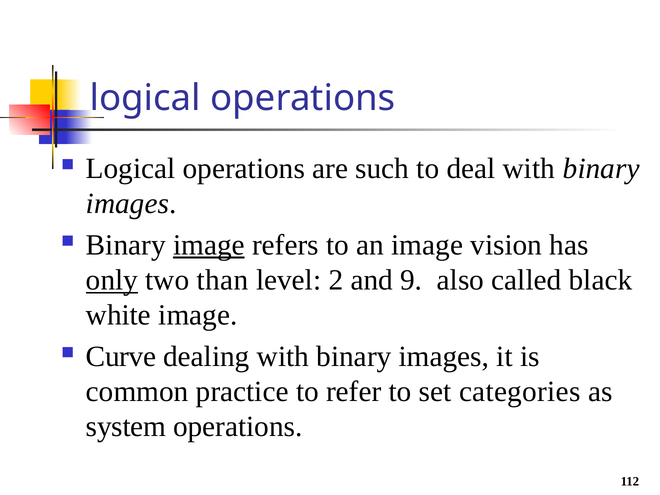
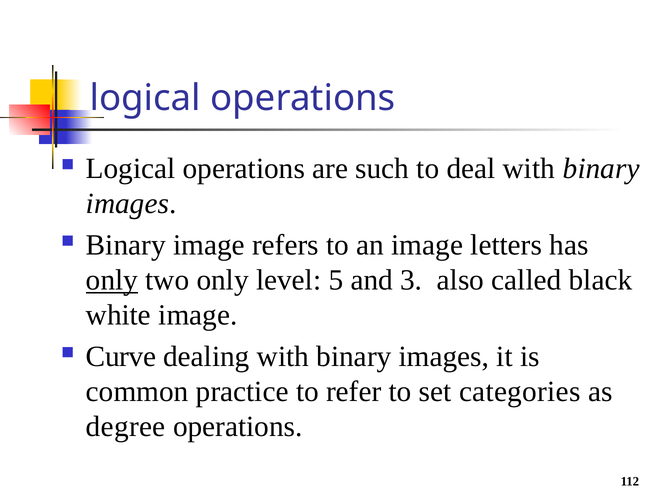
image underline: present -> none (209, 245)
vision: vision -> letters (506, 245)
two than: than -> only (223, 280)
2: 2 -> 5 (336, 280)
9: 9 -> 3 (411, 280)
system: system -> degree (126, 427)
